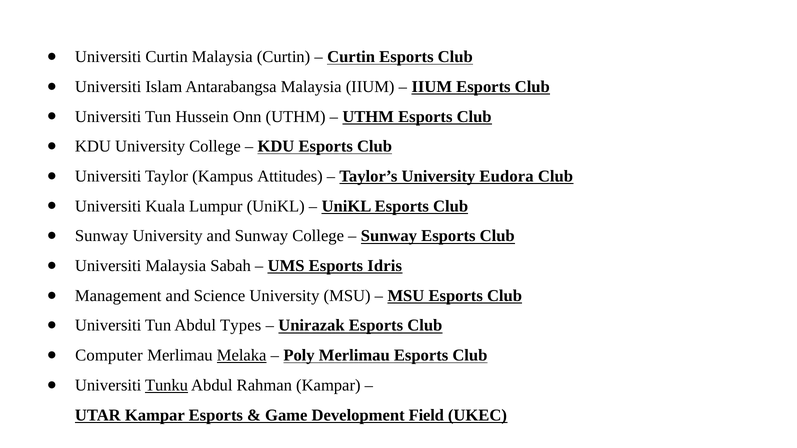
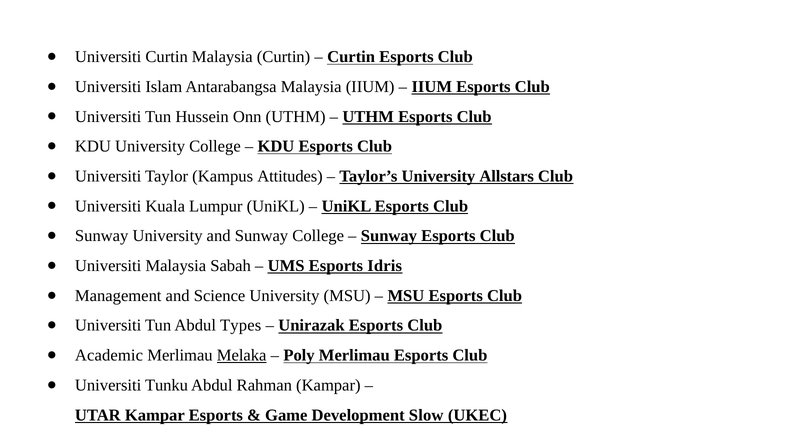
Eudora: Eudora -> Allstars (507, 176)
Computer: Computer -> Academic (109, 356)
Tunku underline: present -> none (166, 385)
Field: Field -> Slow (426, 415)
